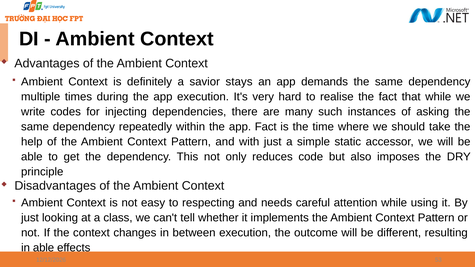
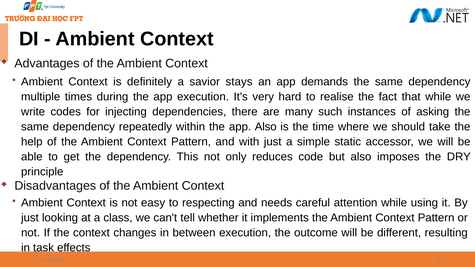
app Fact: Fact -> Also (266, 127)
in able: able -> task (44, 248)
